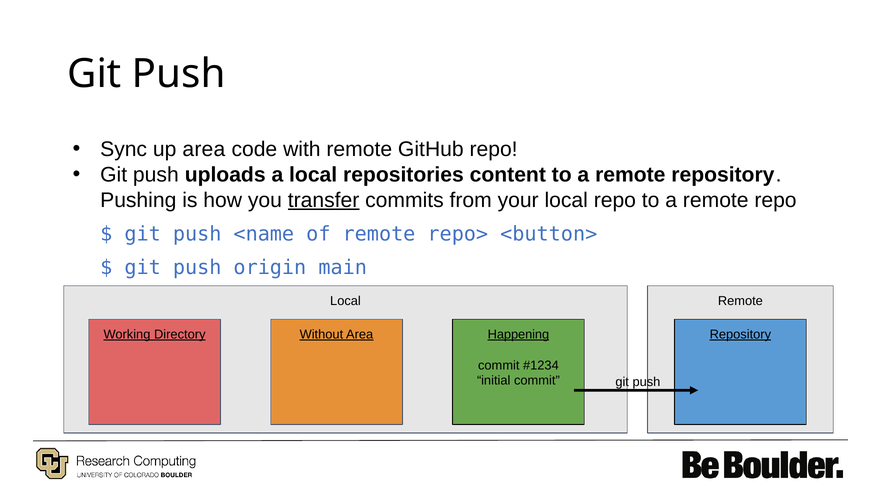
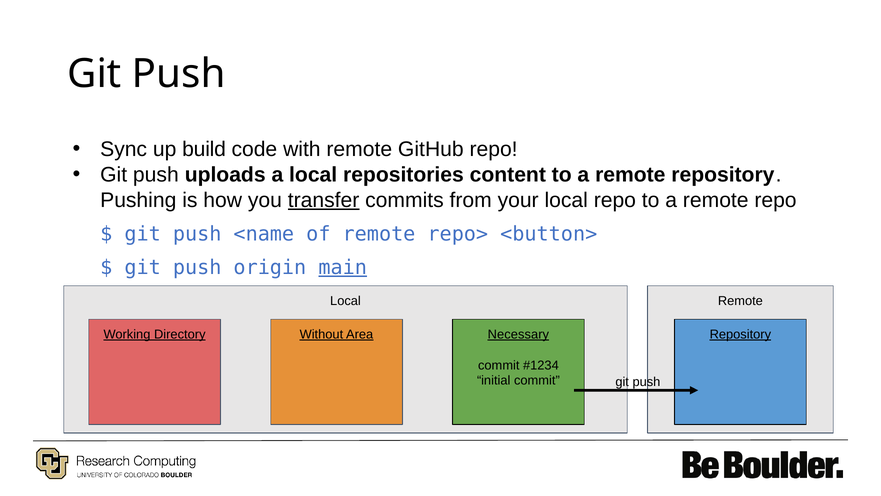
up area: area -> build (204, 149)
main underline: none -> present (343, 267)
Happening: Happening -> Necessary (518, 334)
